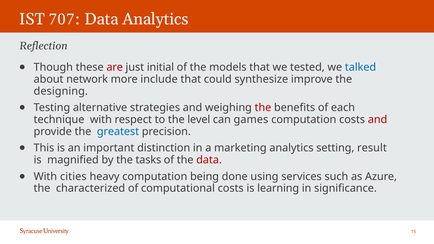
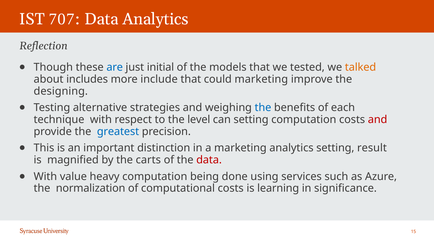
are colour: red -> blue (115, 67)
talked colour: blue -> orange (361, 67)
network: network -> includes (87, 79)
could synthesize: synthesize -> marketing (261, 79)
the colour: red -> blue (263, 108)
can games: games -> setting (251, 120)
tasks: tasks -> carts (148, 160)
cities: cities -> value (73, 177)
characterized: characterized -> normalization (91, 188)
